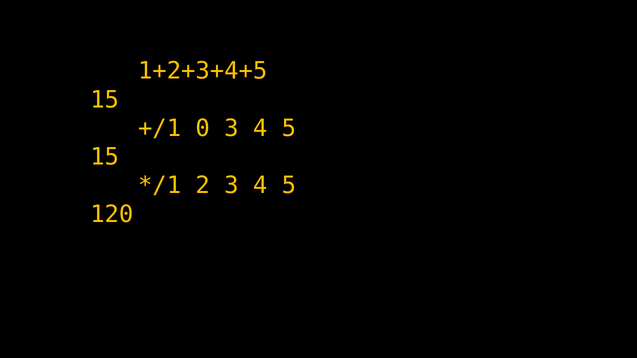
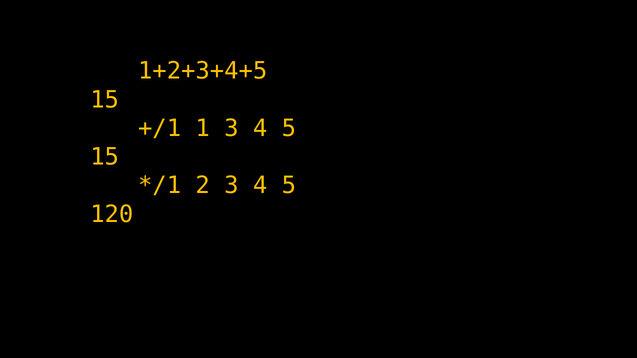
0: 0 -> 1 (203, 128)
